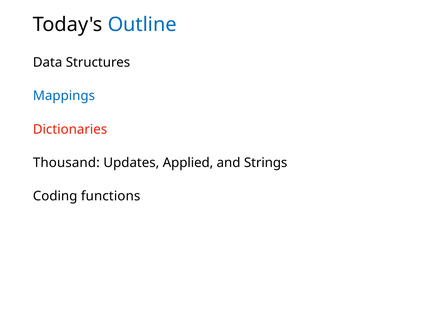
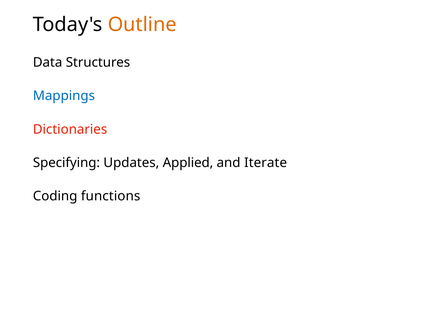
Outline colour: blue -> orange (142, 24)
Thousand: Thousand -> Specifying (66, 163)
Strings: Strings -> Iterate (266, 163)
